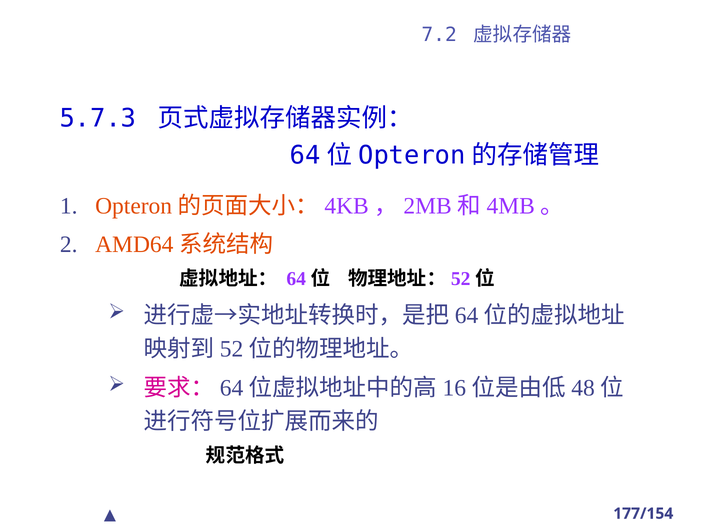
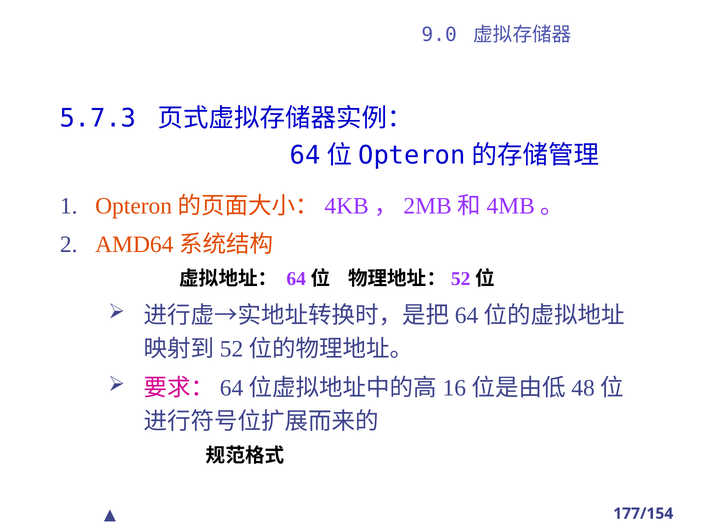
7.2: 7.2 -> 9.0 (439, 35)
